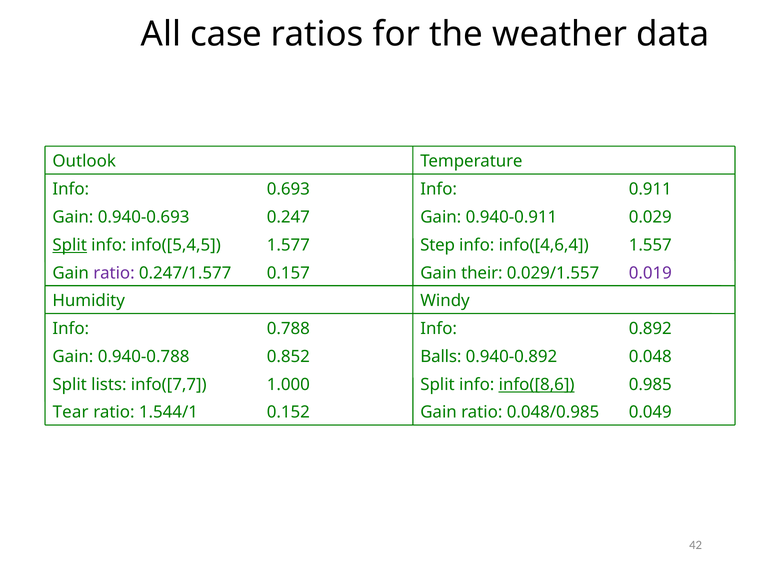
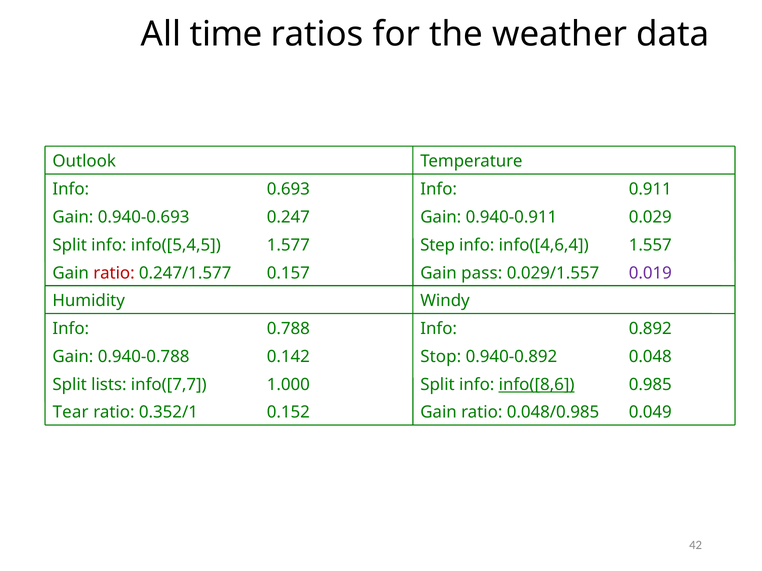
case: case -> time (226, 34)
Split underline: present -> none (70, 245)
ratio colour: purple -> red (114, 273)
their: their -> pass (482, 273)
0.852: 0.852 -> 0.142 (288, 357)
Balls: Balls -> Stop (441, 357)
1.544/1: 1.544/1 -> 0.352/1 (168, 413)
